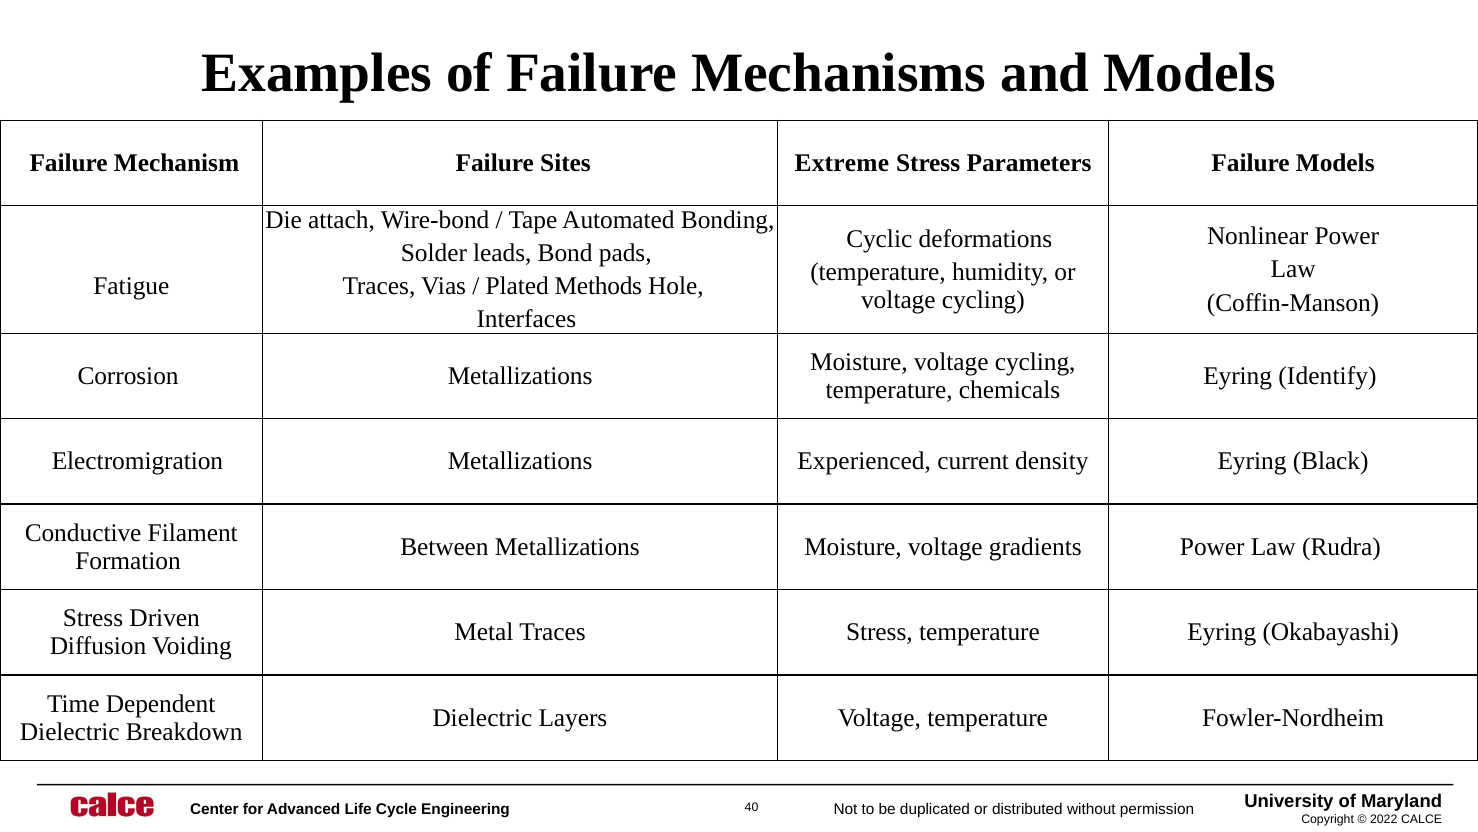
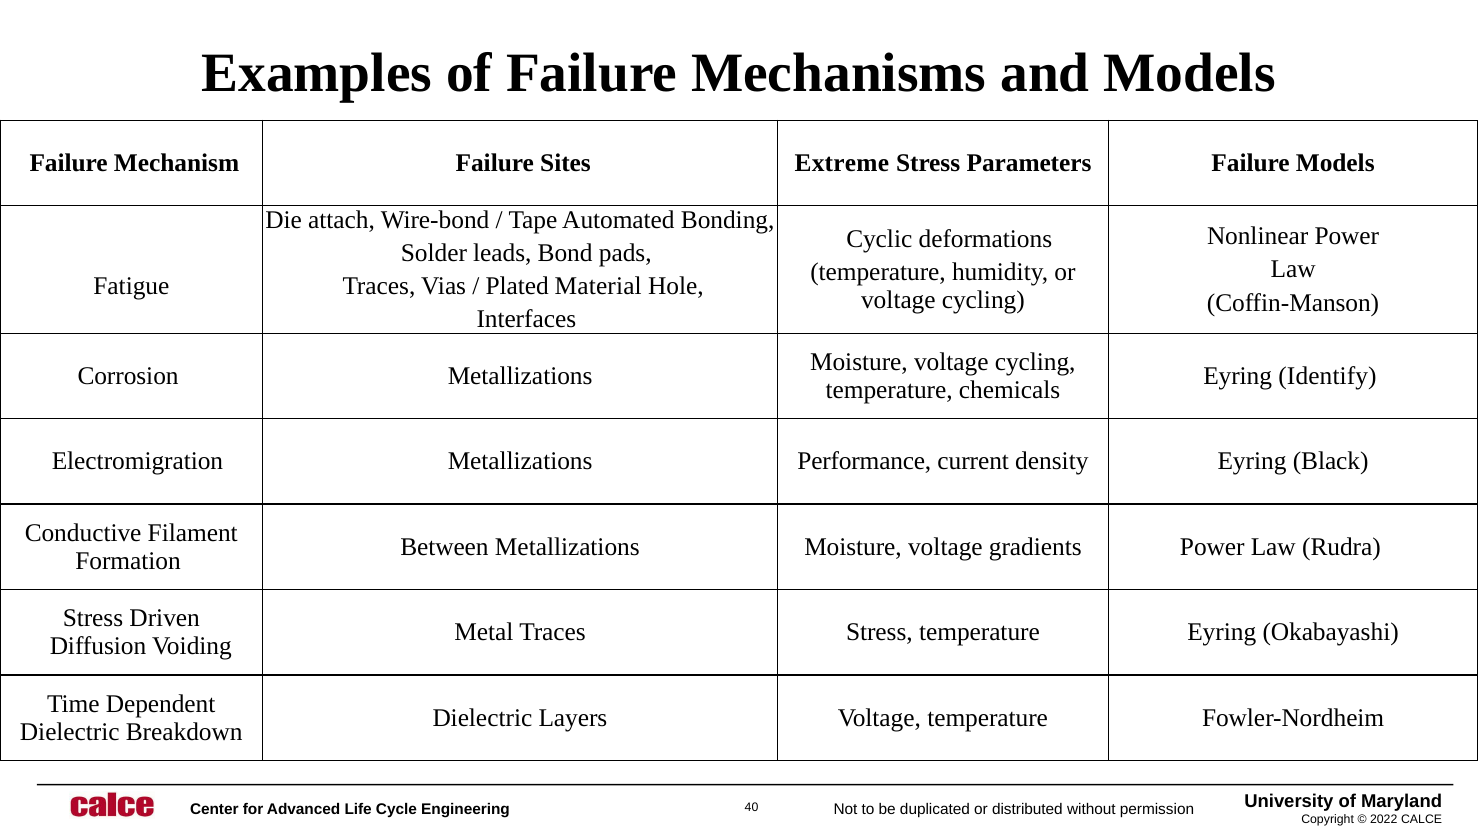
Methods: Methods -> Material (598, 286)
Experienced: Experienced -> Performance (864, 461)
